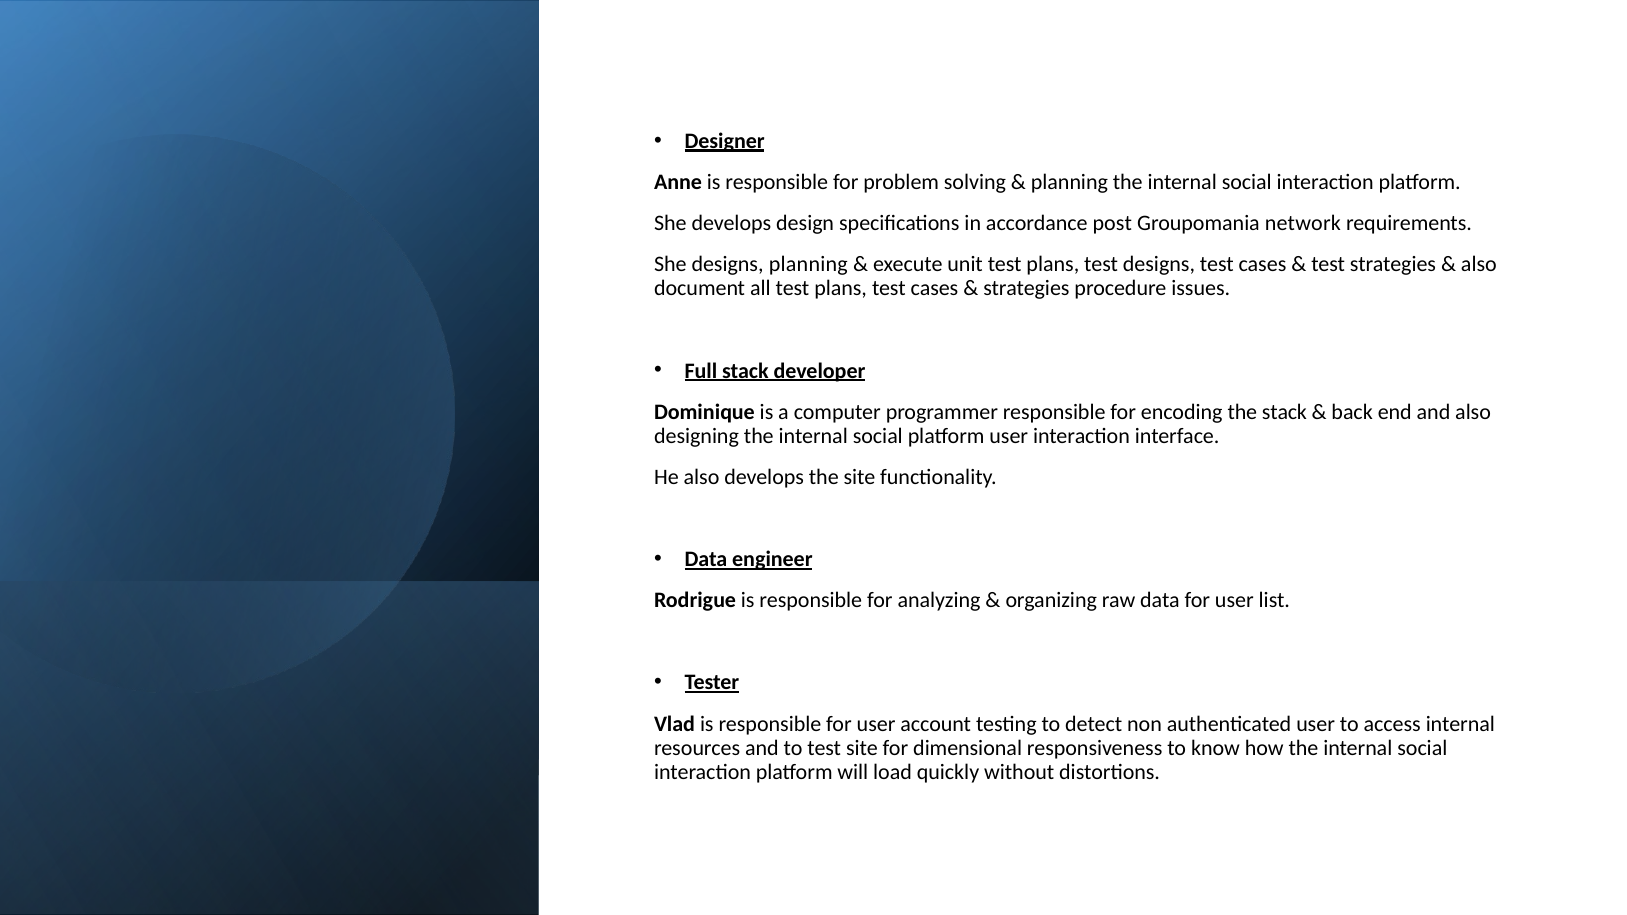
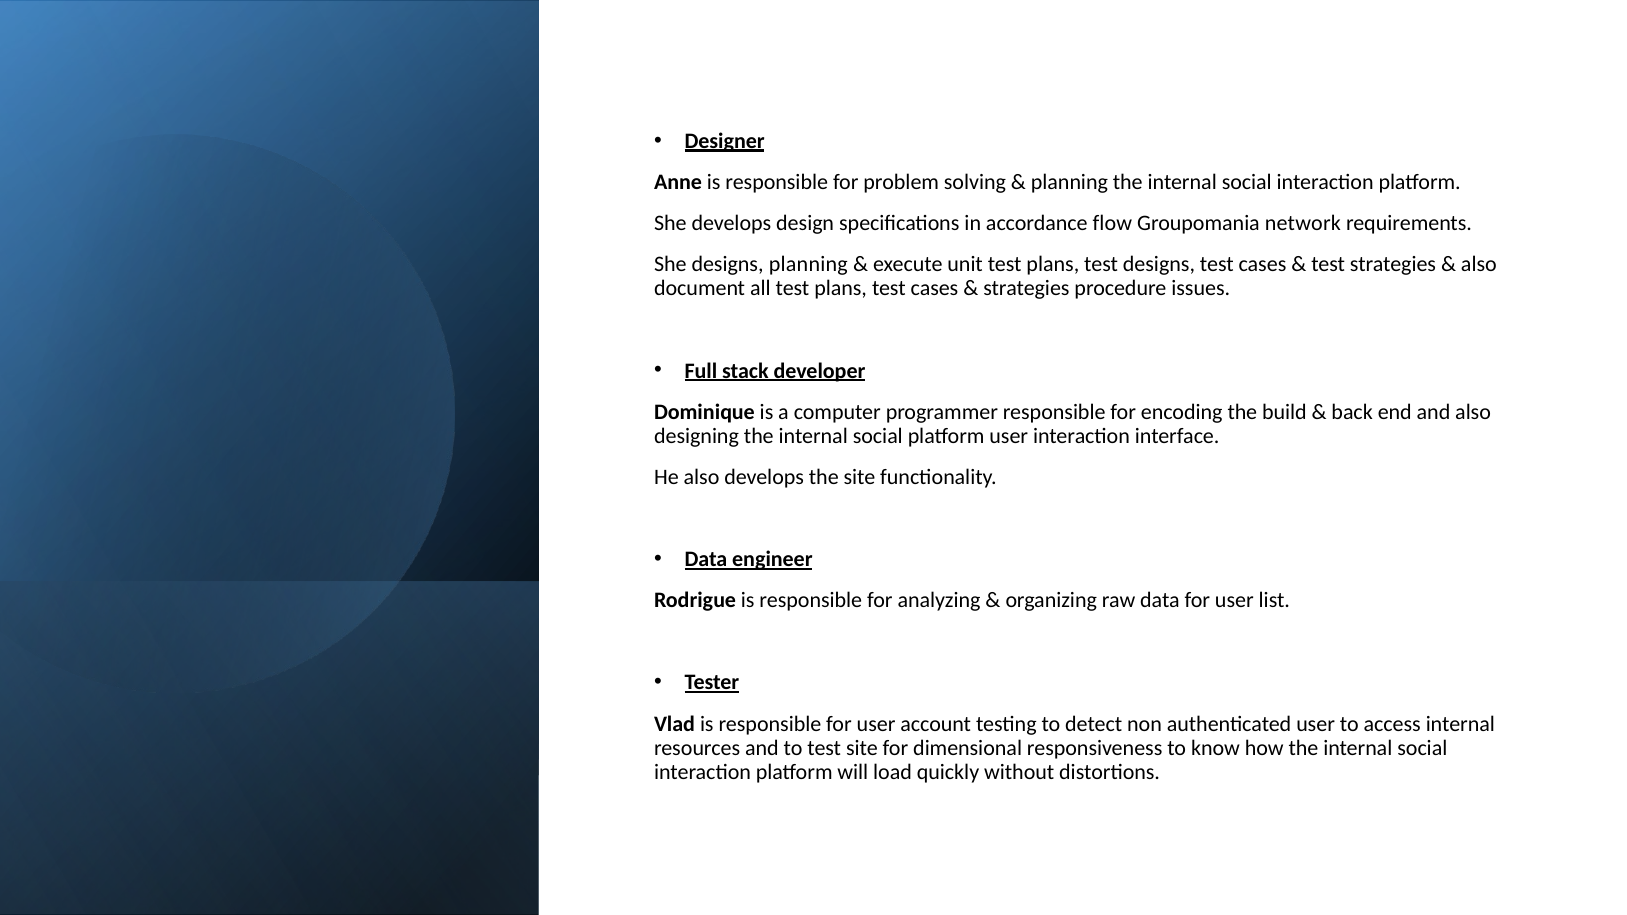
post: post -> flow (1112, 223)
the stack: stack -> build (1284, 412)
